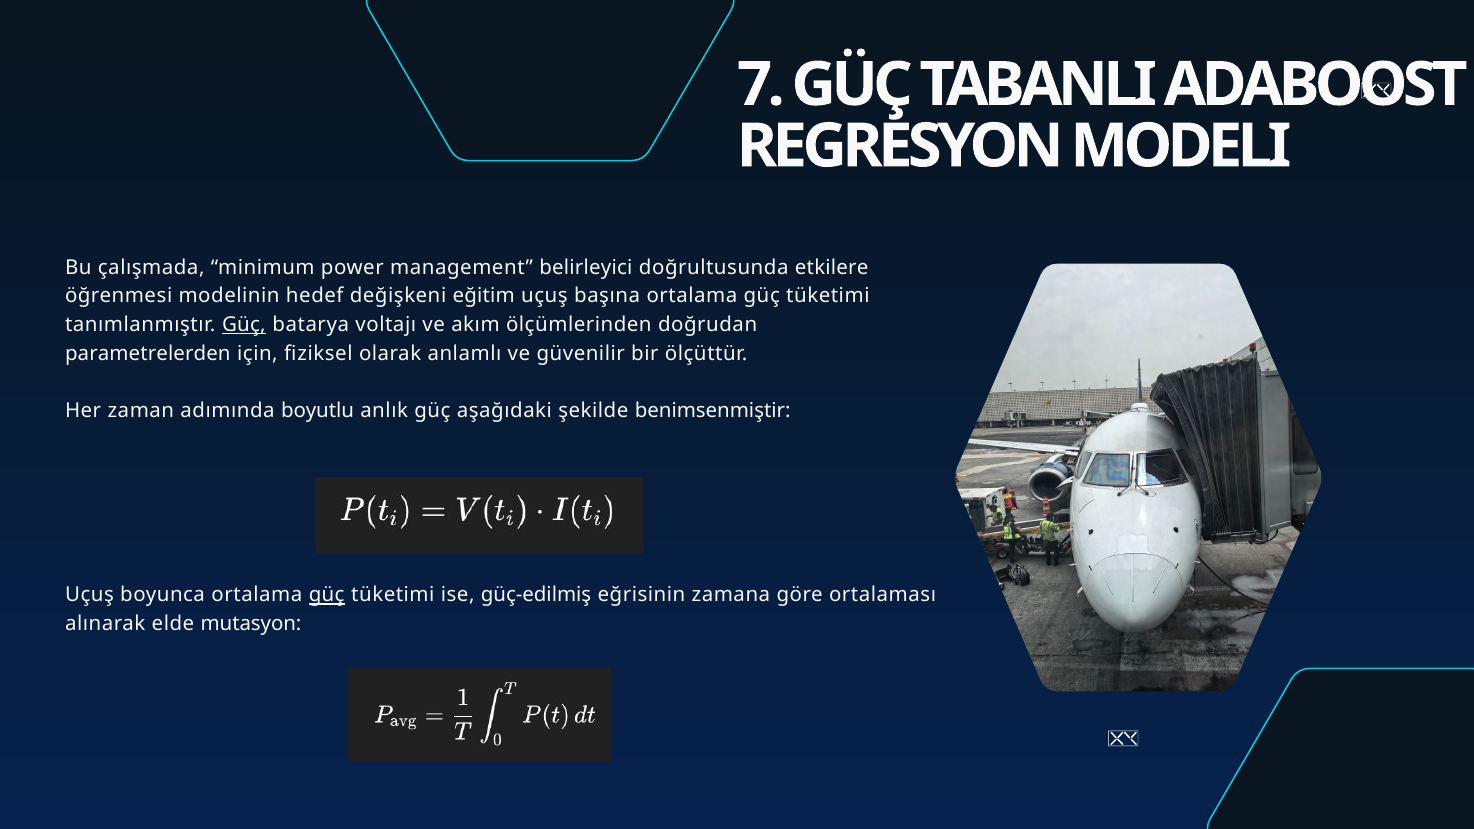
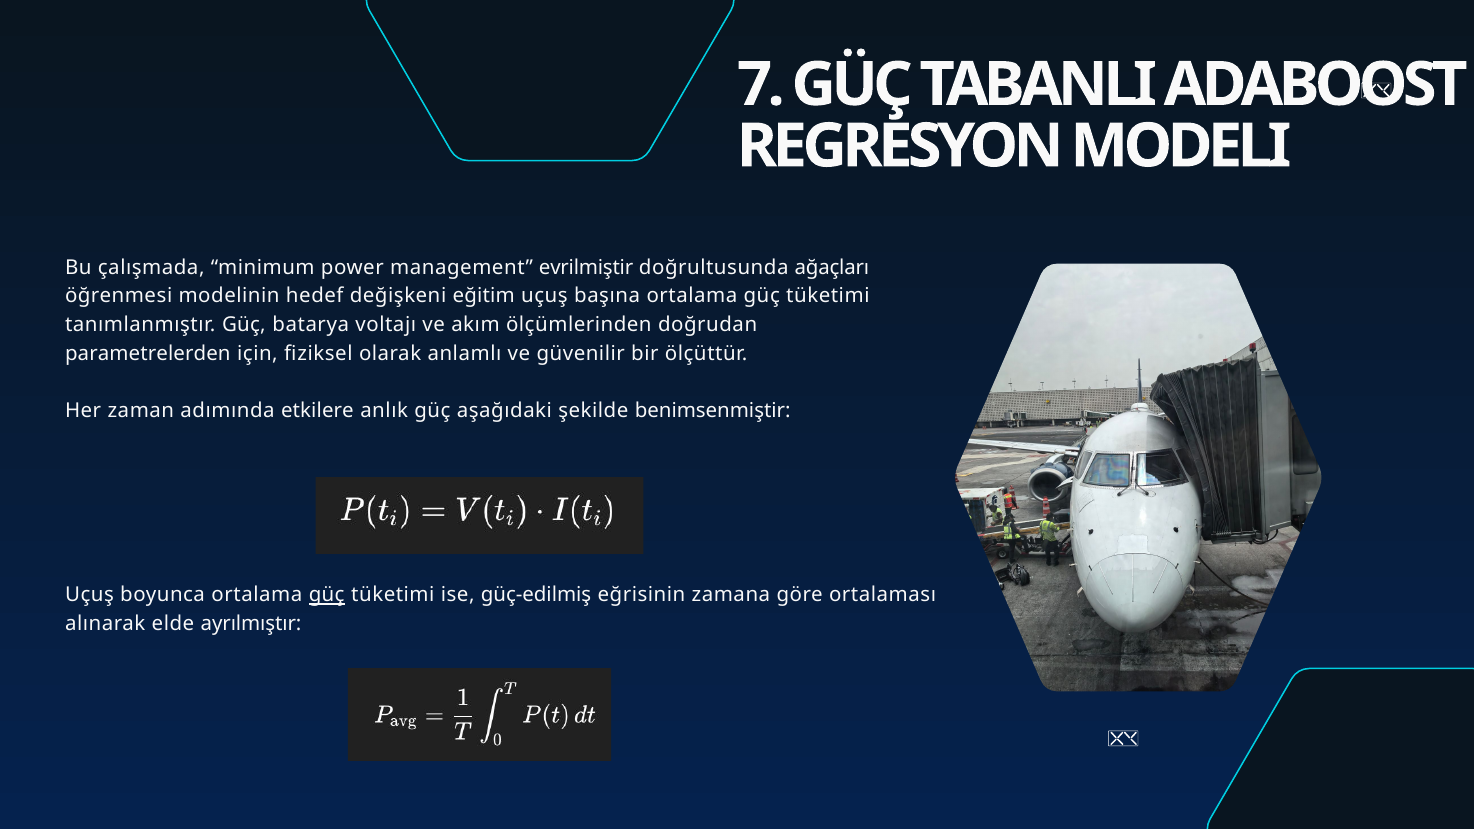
belirleyici: belirleyici -> evrilmiştir (586, 268)
etkilere: etkilere -> ağaçları (832, 268)
Güç underline: present -> none (244, 325)
boyutlu: boyutlu -> etkilere (317, 411)
mutasyon: mutasyon -> ayrılmıştır (251, 624)
